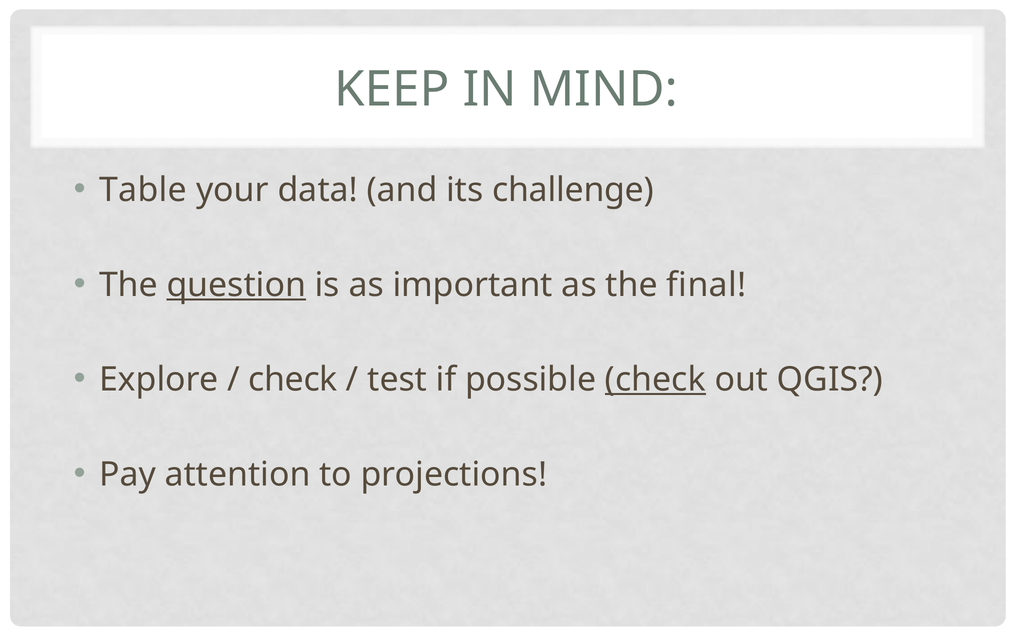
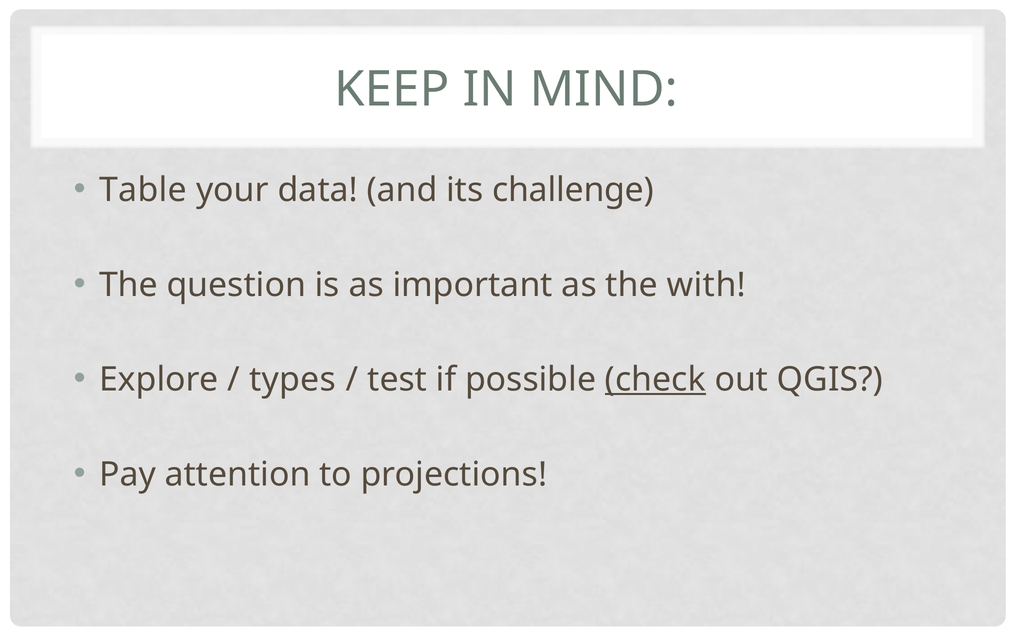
question underline: present -> none (236, 285)
final: final -> with (706, 285)
check: check -> types (293, 380)
